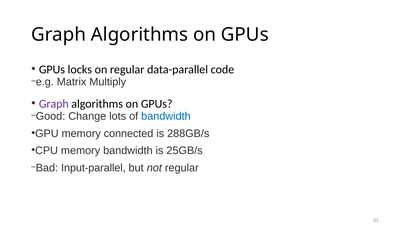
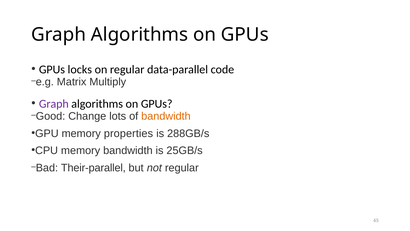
bandwidth colour: blue -> orange (166, 116)
connected: connected -> properties (128, 133)
Input-parallel: Input-parallel -> Their-parallel (93, 168)
